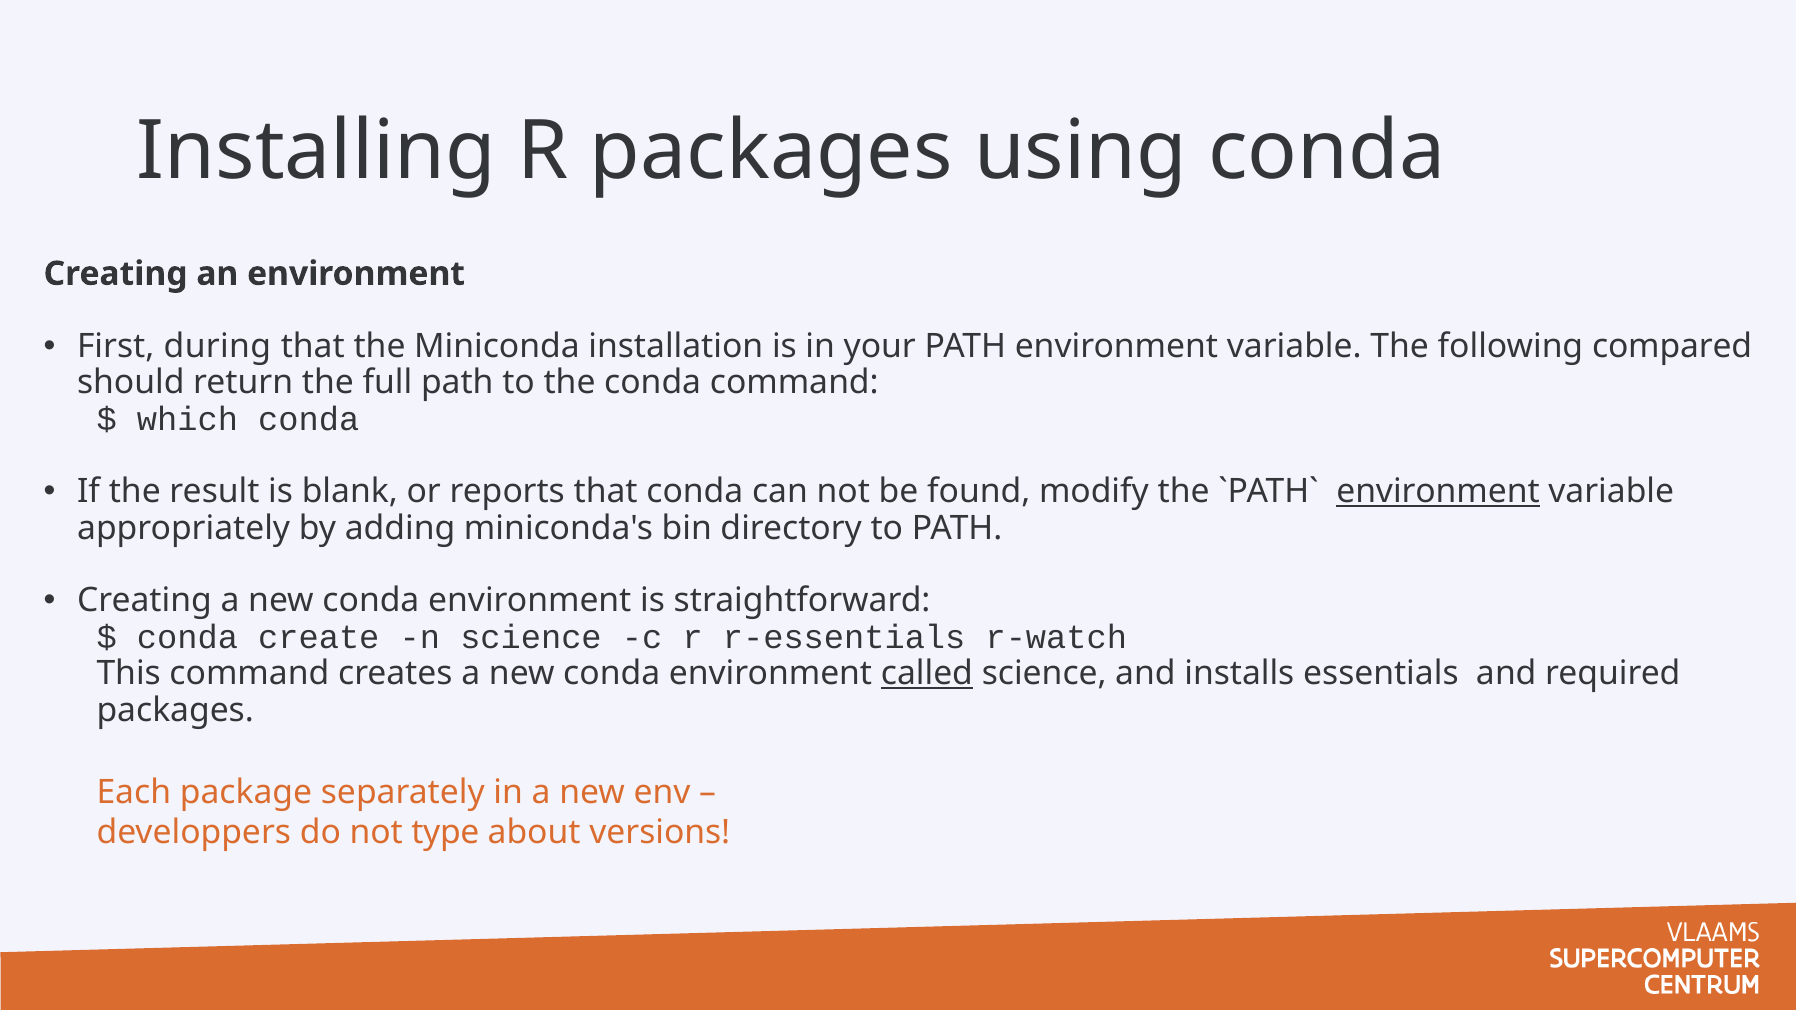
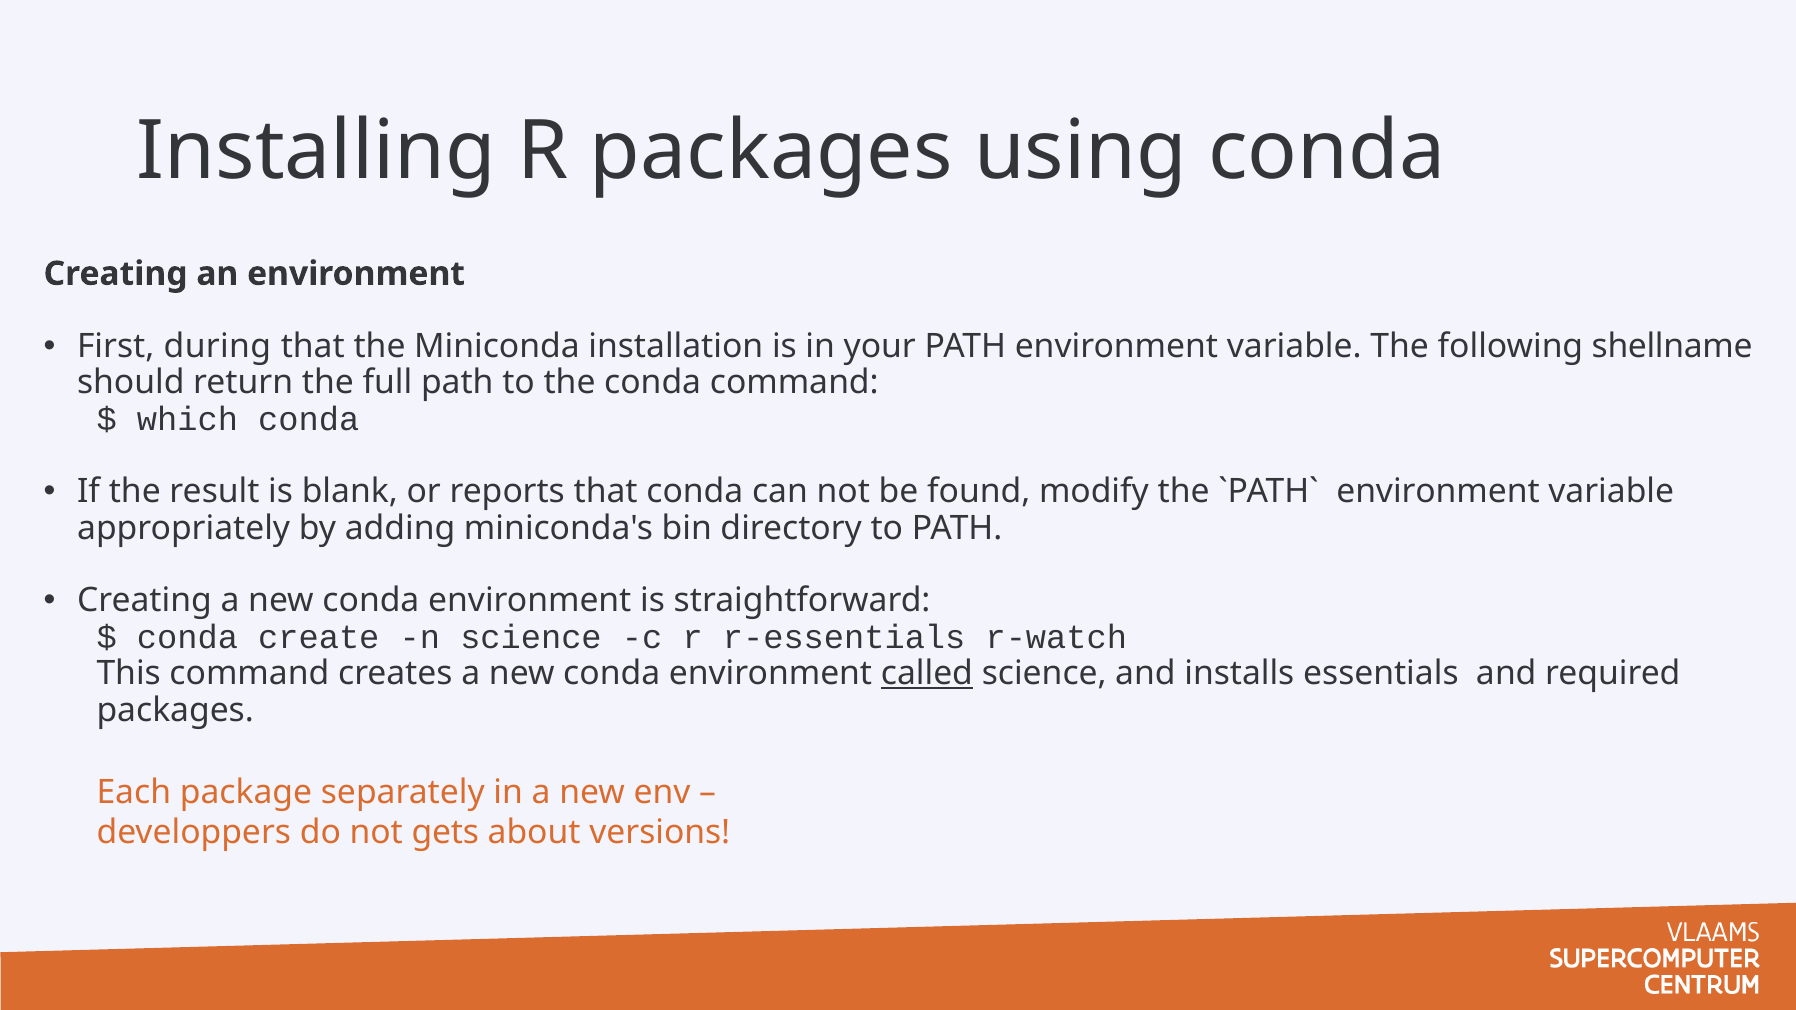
compared: compared -> shellname (1672, 346)
environment underline: present -> none (1438, 492)
type: type -> gets (445, 833)
